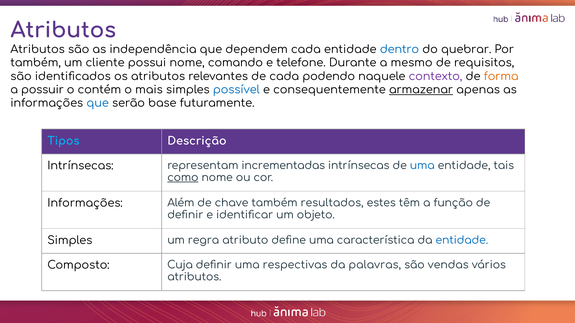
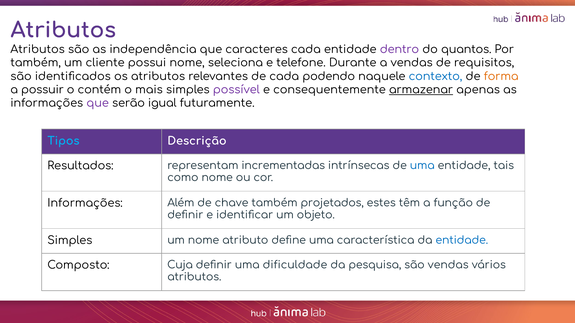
dependem: dependem -> caracteres (257, 50)
dentro colour: blue -> purple (399, 50)
quebrar: quebrar -> quantos (466, 50)
comando: comando -> seleciona (235, 63)
a mesmo: mesmo -> vendas (412, 63)
contexto colour: purple -> blue (436, 76)
possível colour: blue -> purple (236, 90)
que colour: blue -> purple (98, 103)
base: base -> igual (162, 103)
Intrínsecas: Intrínsecas -> Resultados (80, 166)
como underline: present -> none (183, 178)
resultados: resultados -> projetados (332, 203)
um regra: regra -> nome (204, 240)
respectivas: respectivas -> dificuldade (295, 265)
palavras: palavras -> pesquisa (375, 265)
